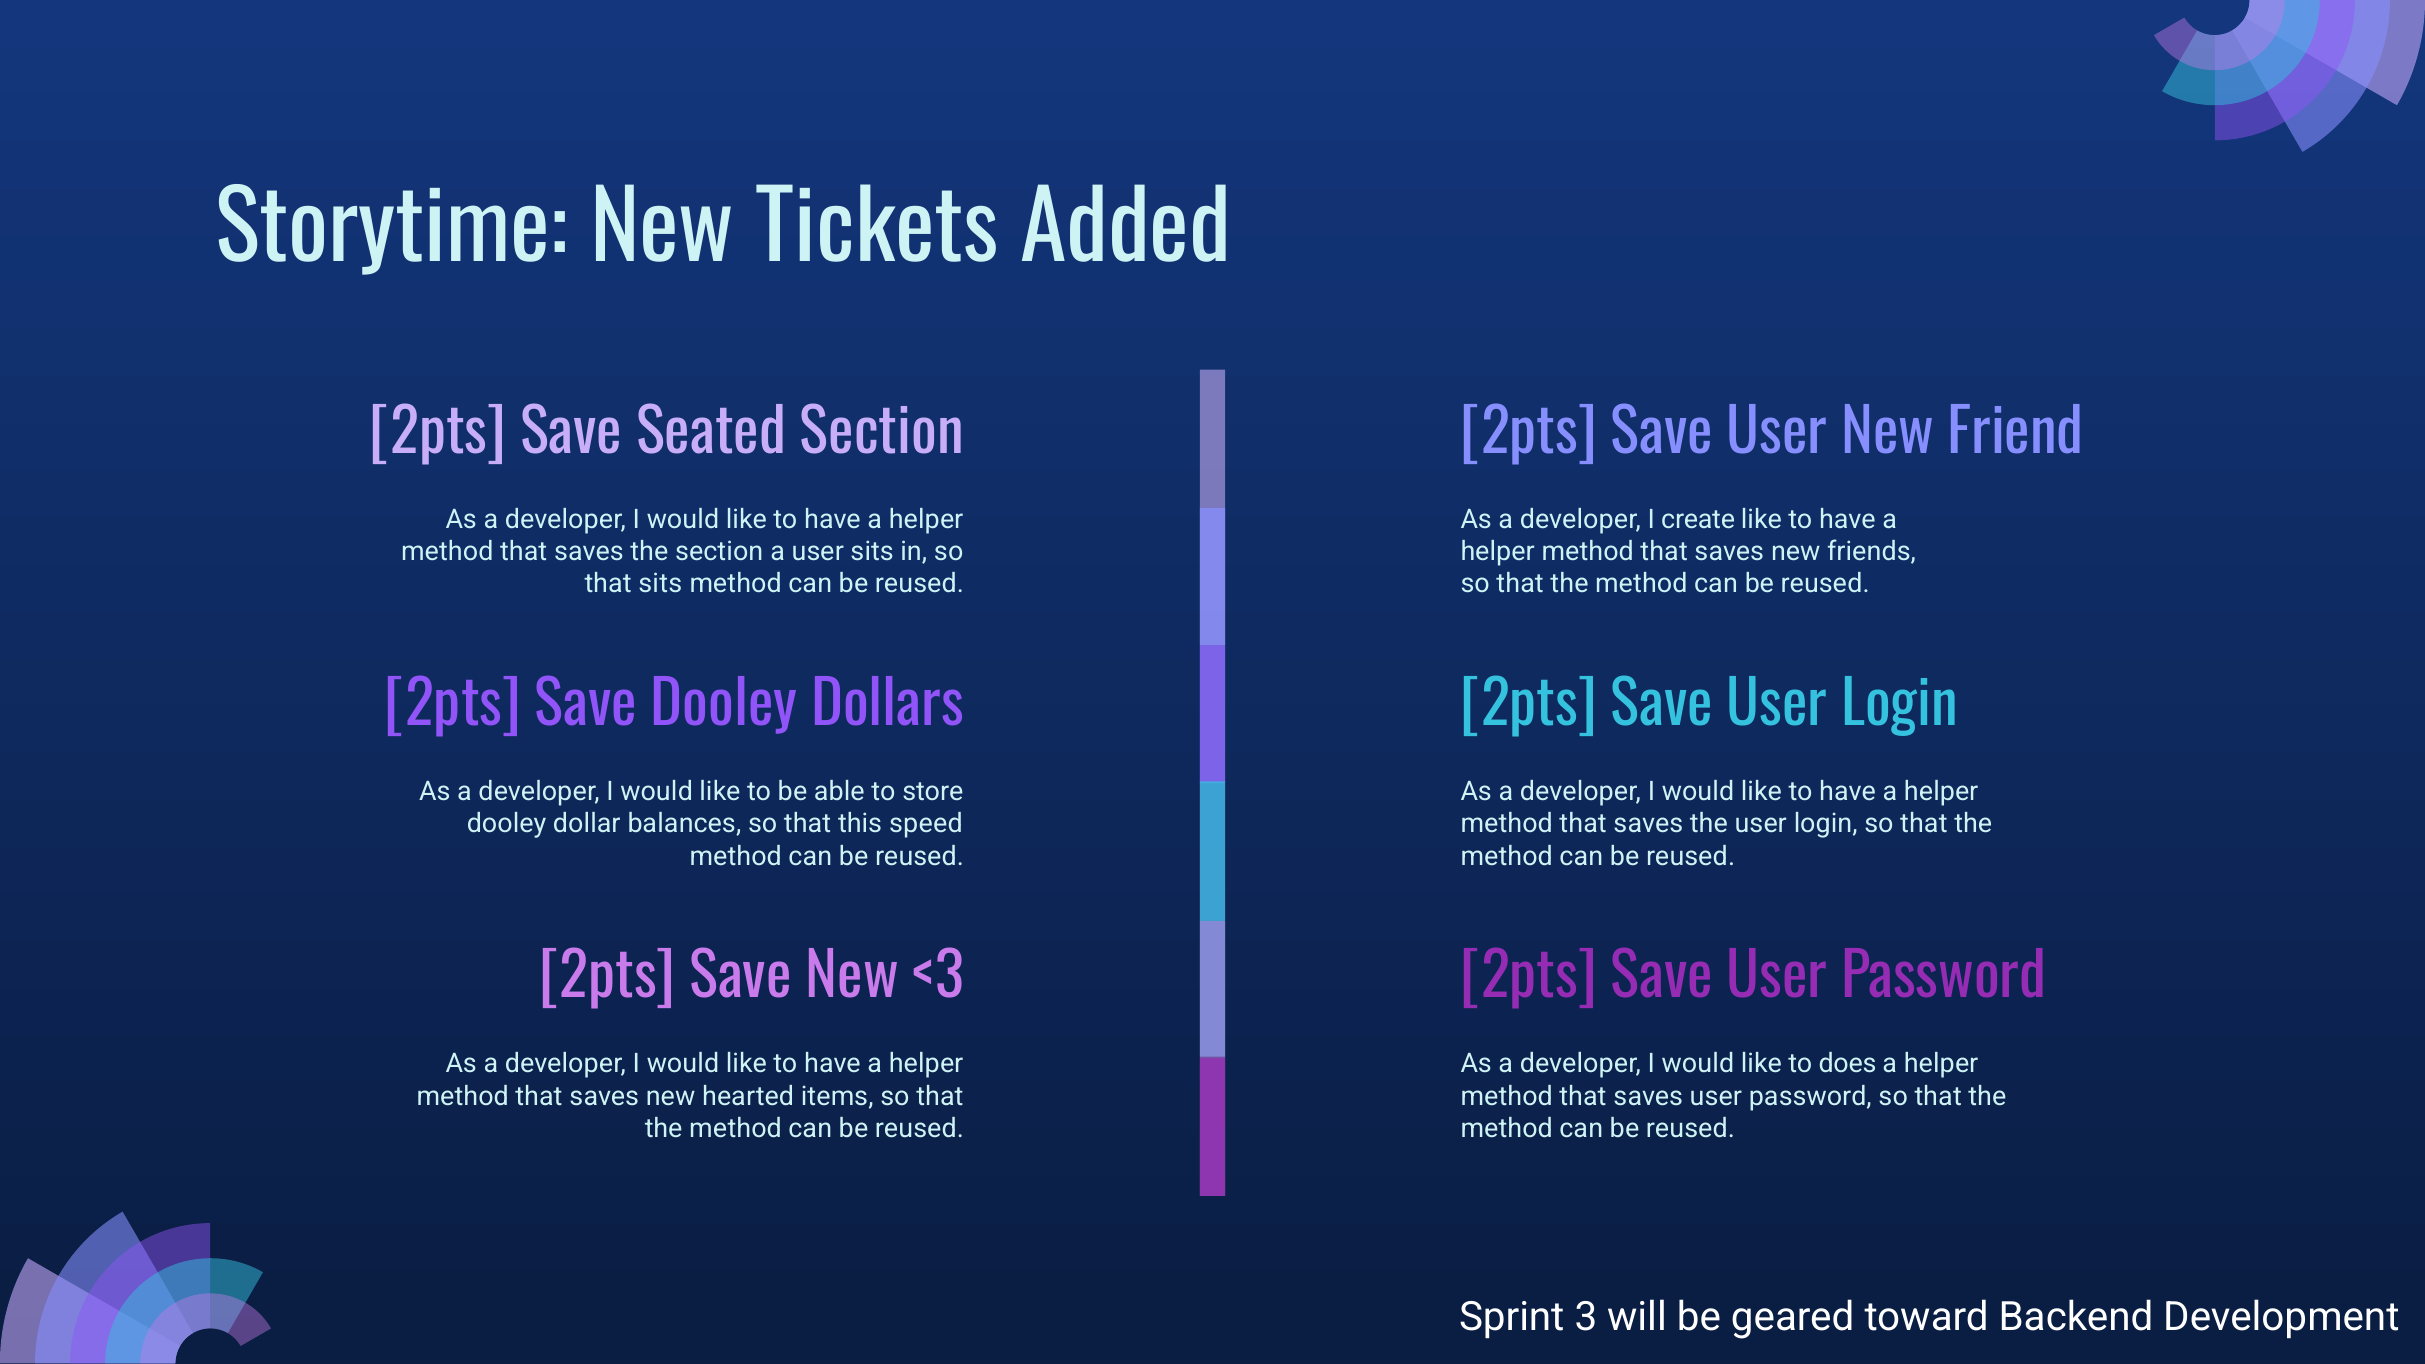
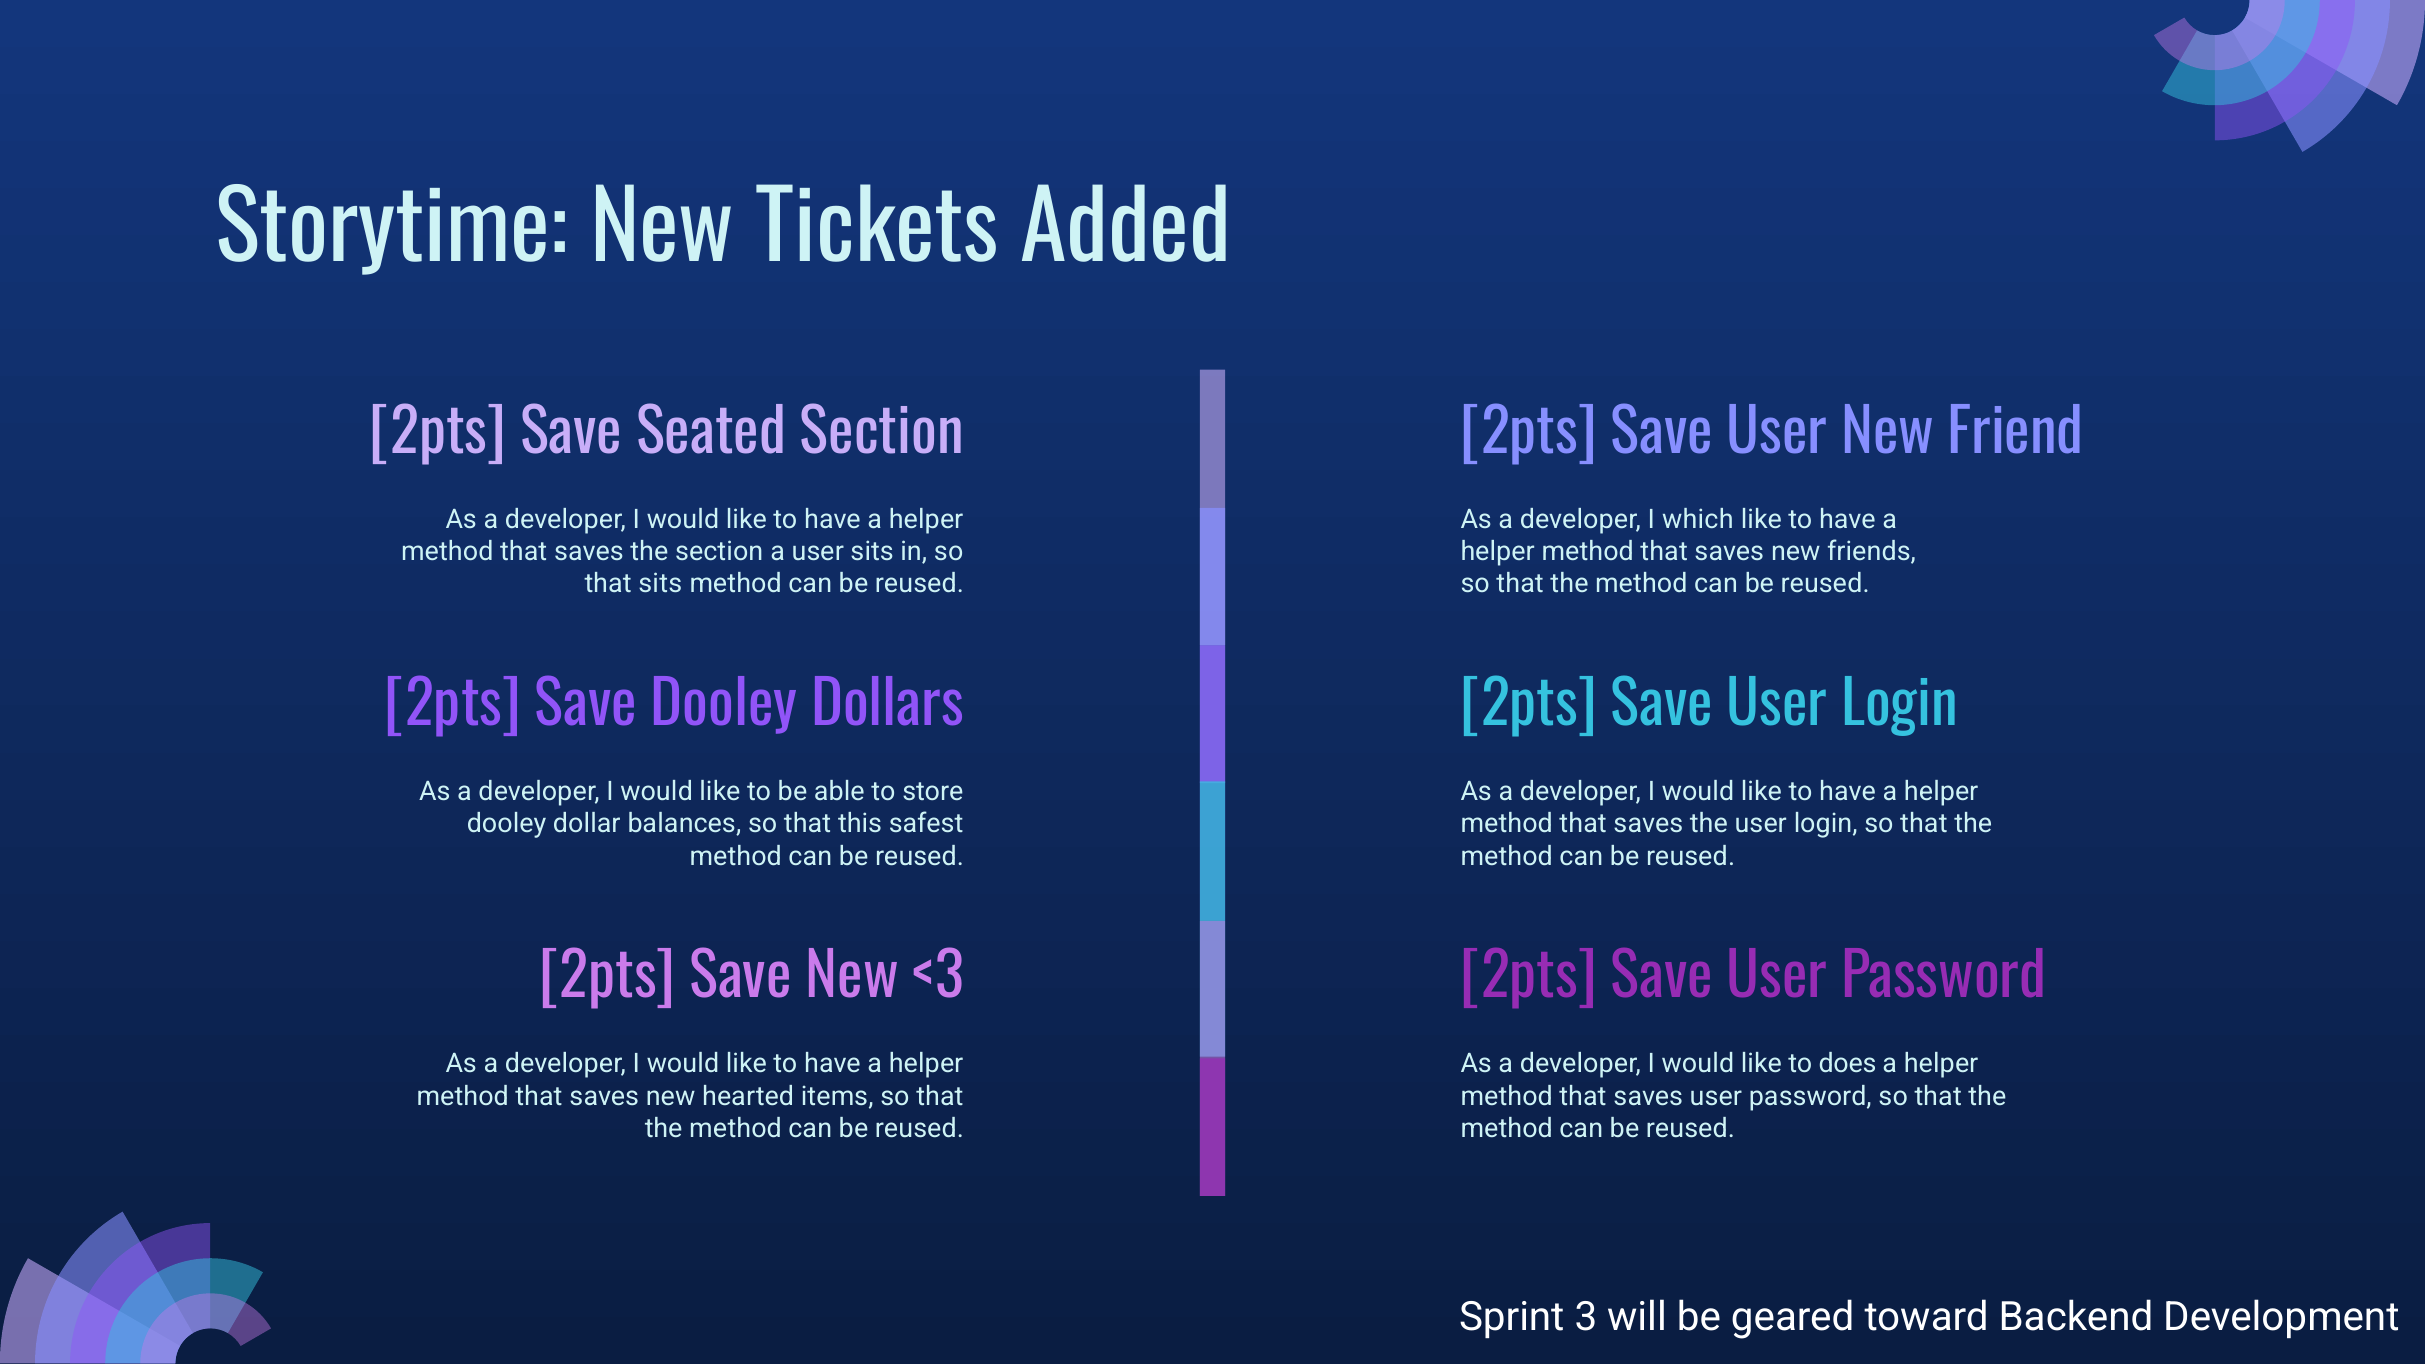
create: create -> which (1698, 520)
speed: speed -> safest (926, 824)
